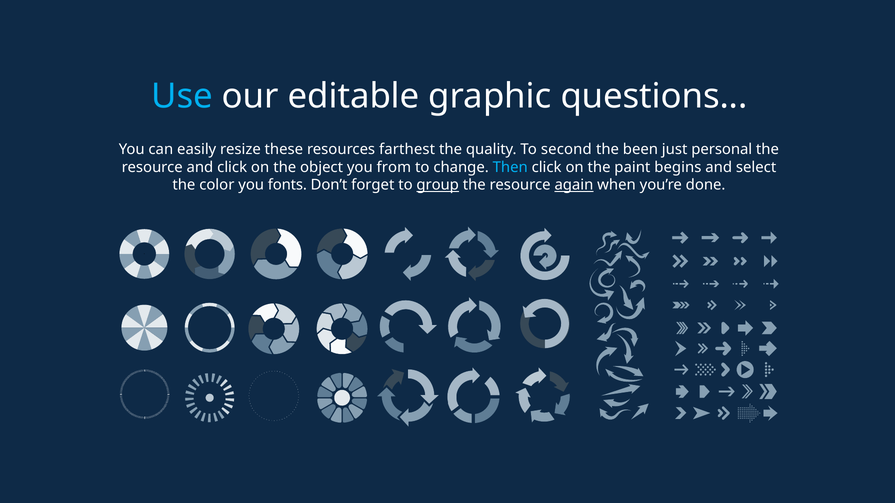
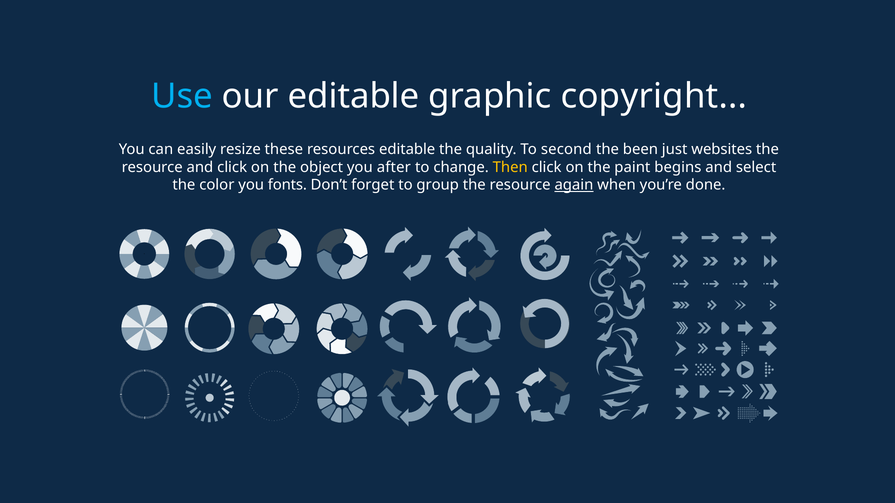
questions: questions -> copyright (654, 96)
resources farthest: farthest -> editable (407, 149)
personal: personal -> websites (722, 149)
from: from -> after (394, 167)
Then colour: light blue -> yellow (510, 167)
group underline: present -> none (438, 185)
